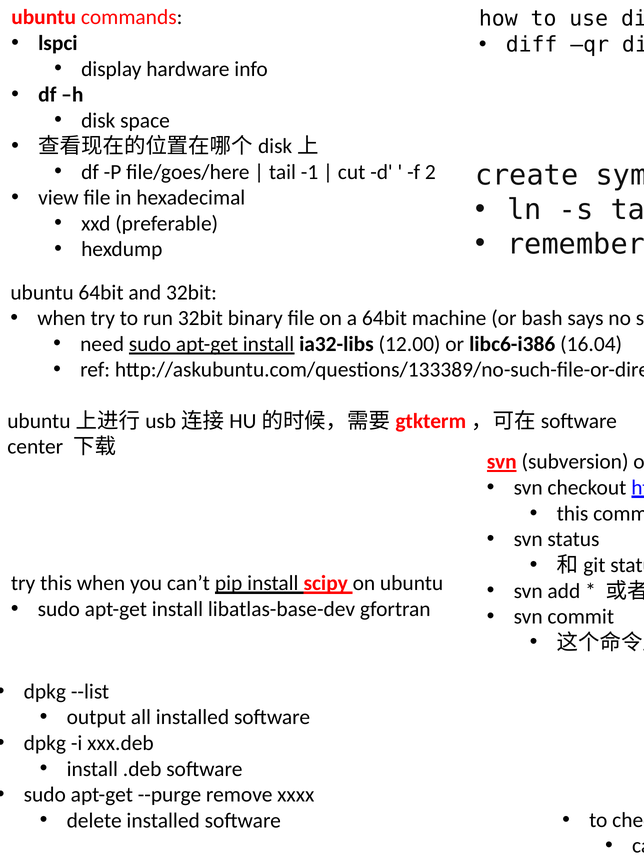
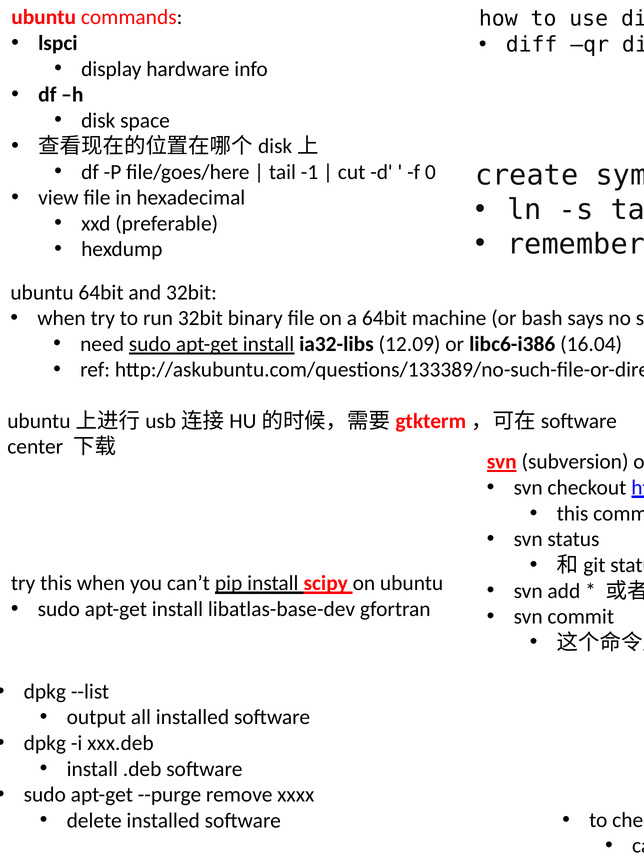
2: 2 -> 0 (430, 172)
12.00: 12.00 -> 12.09 (410, 344)
